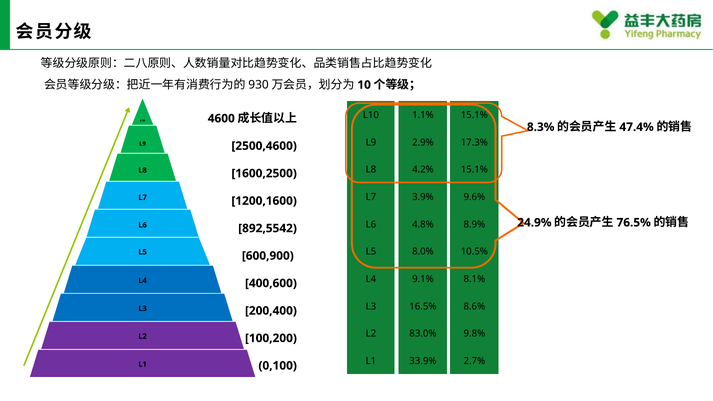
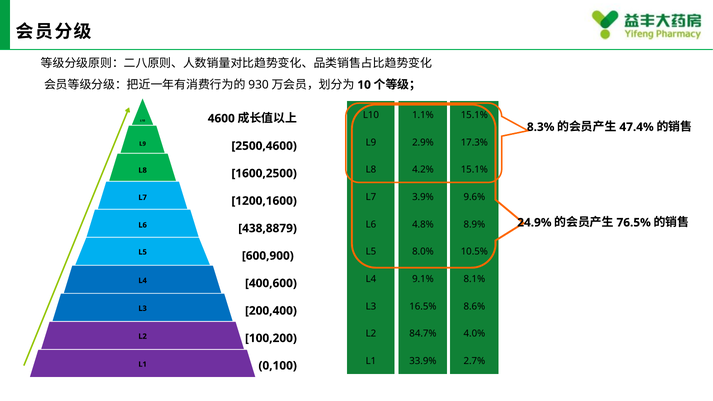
892,5542: 892,5542 -> 438,8879 (268, 228)
83.0%: 83.0% -> 84.7% (423, 334)
9.8%: 9.8% -> 4.0% (474, 334)
